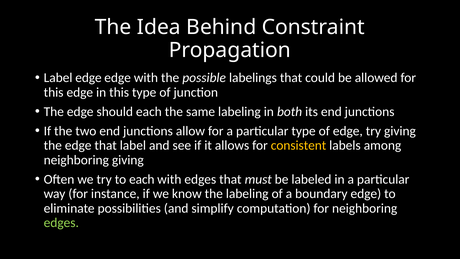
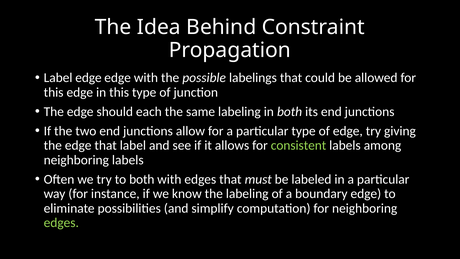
consistent colour: yellow -> light green (299, 145)
neighboring giving: giving -> labels (128, 160)
to each: each -> both (142, 179)
